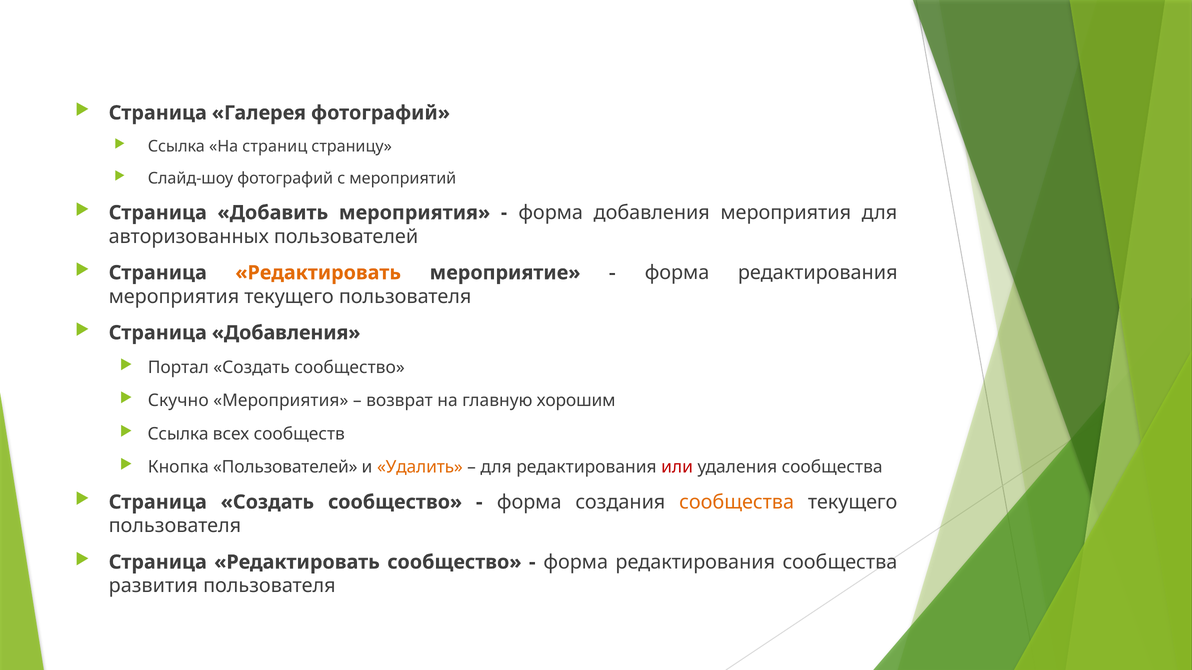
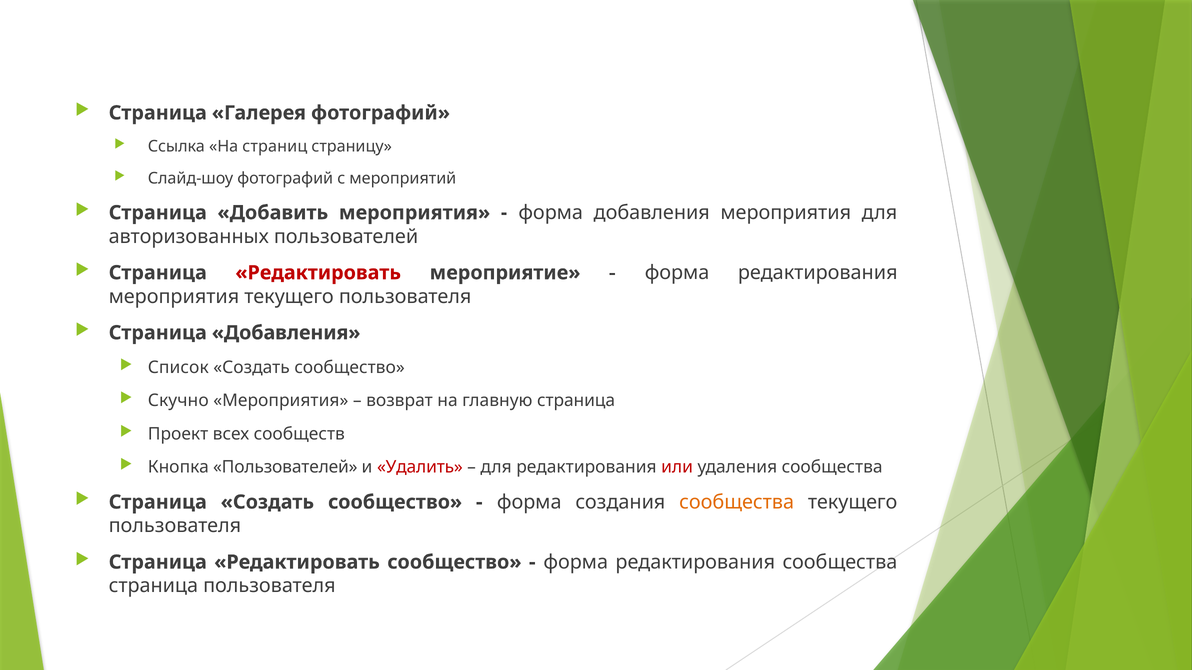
Редактировать colour: orange -> red (318, 273)
Портал: Портал -> Список (178, 368)
главную хорошим: хорошим -> страница (576, 401)
Ссылка: Ссылка -> Проект (178, 434)
Удалить colour: orange -> red (420, 468)
развития: развития -> страница (153, 586)
